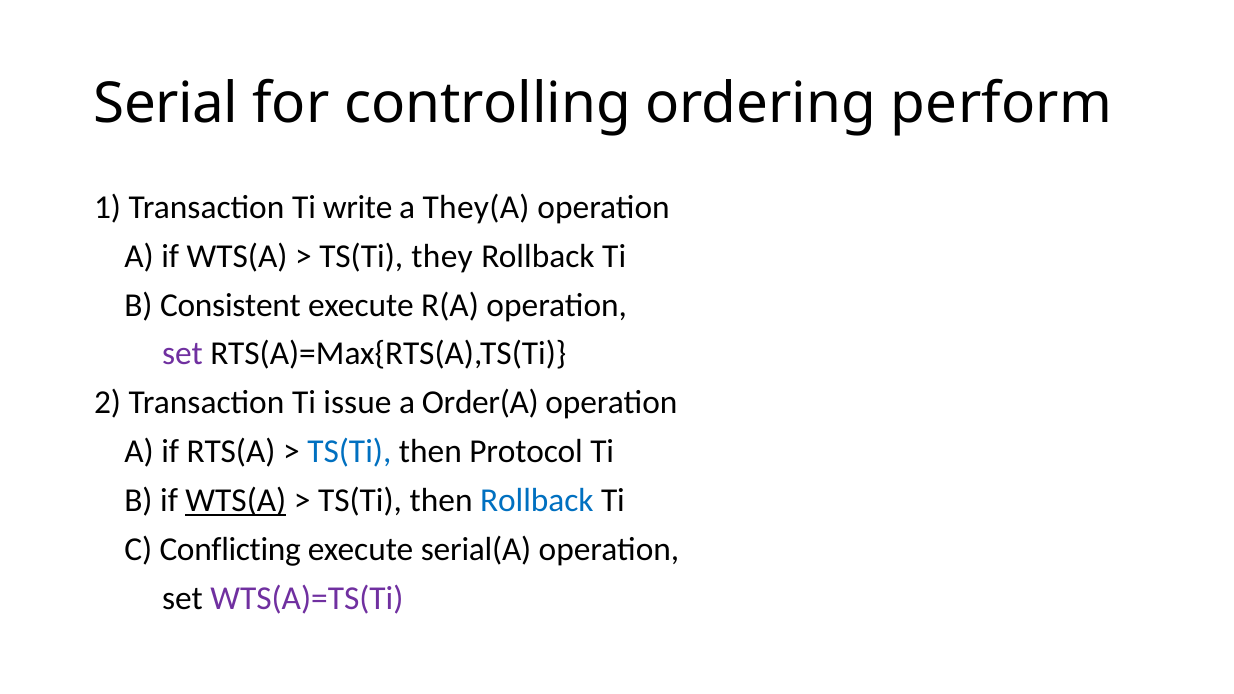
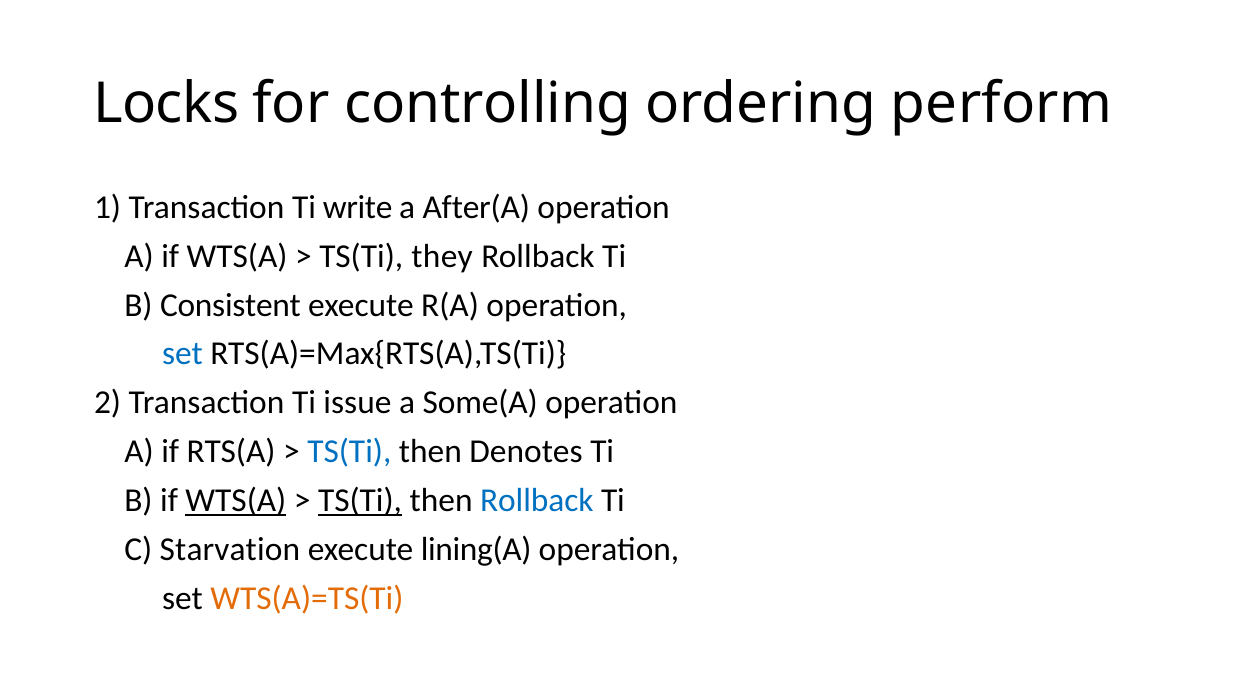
Serial: Serial -> Locks (166, 104)
They(A: They(A -> After(A (476, 207)
set colour: purple -> blue (182, 354)
Order(A: Order(A -> Some(A (480, 403)
Protocol: Protocol -> Denotes (526, 452)
TS(Ti underline: none -> present (360, 501)
Conflicting: Conflicting -> Starvation (230, 550)
serial(A: serial(A -> lining(A (476, 550)
WTS(A)=TS(Ti colour: purple -> orange (307, 599)
